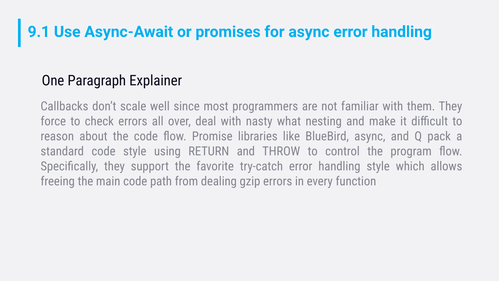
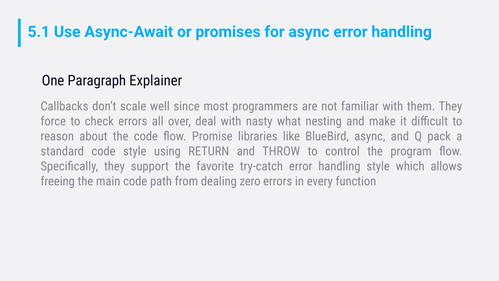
9.1: 9.1 -> 5.1 (39, 32)
gzip: gzip -> zero (250, 181)
